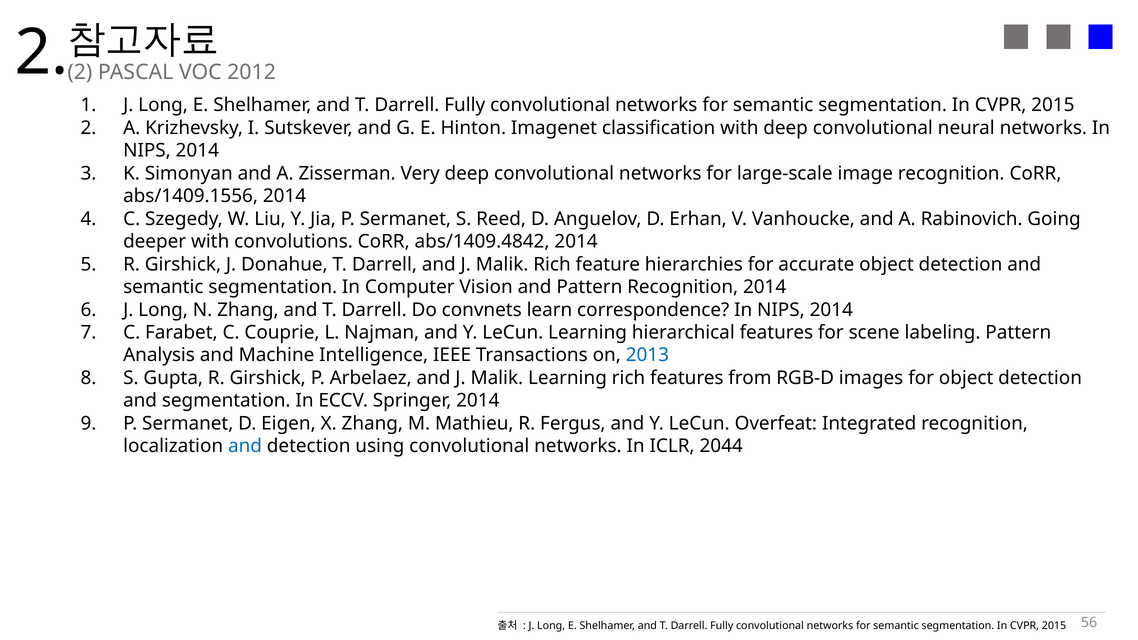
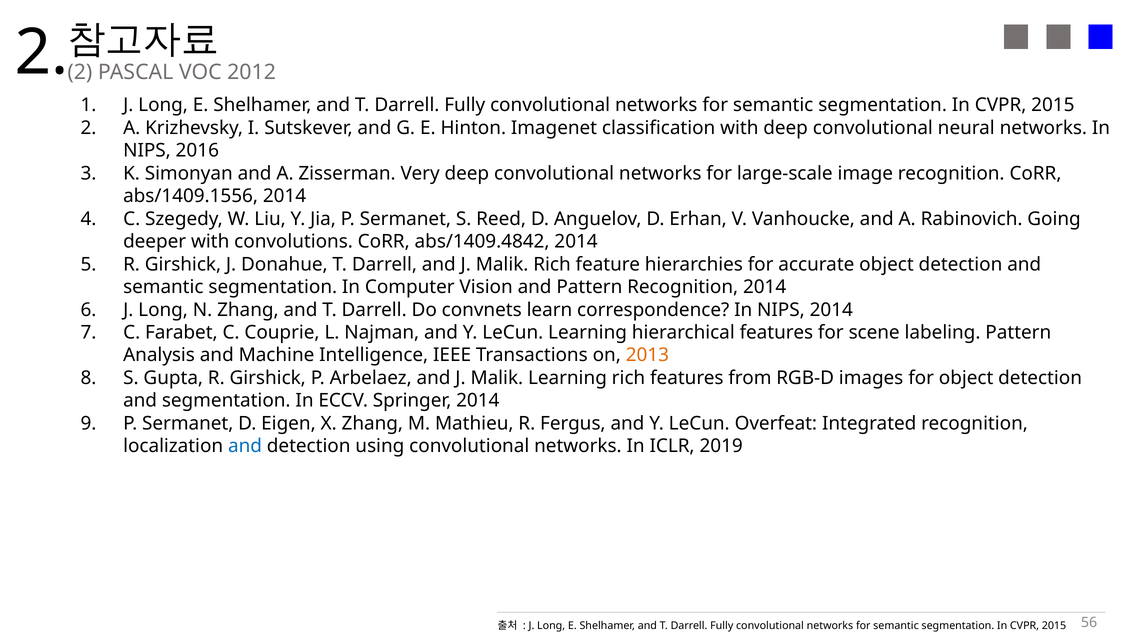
2014: 2014 -> 2016 (197, 151)
2013 colour: blue -> orange (647, 355)
2044: 2044 -> 2019 (721, 446)
